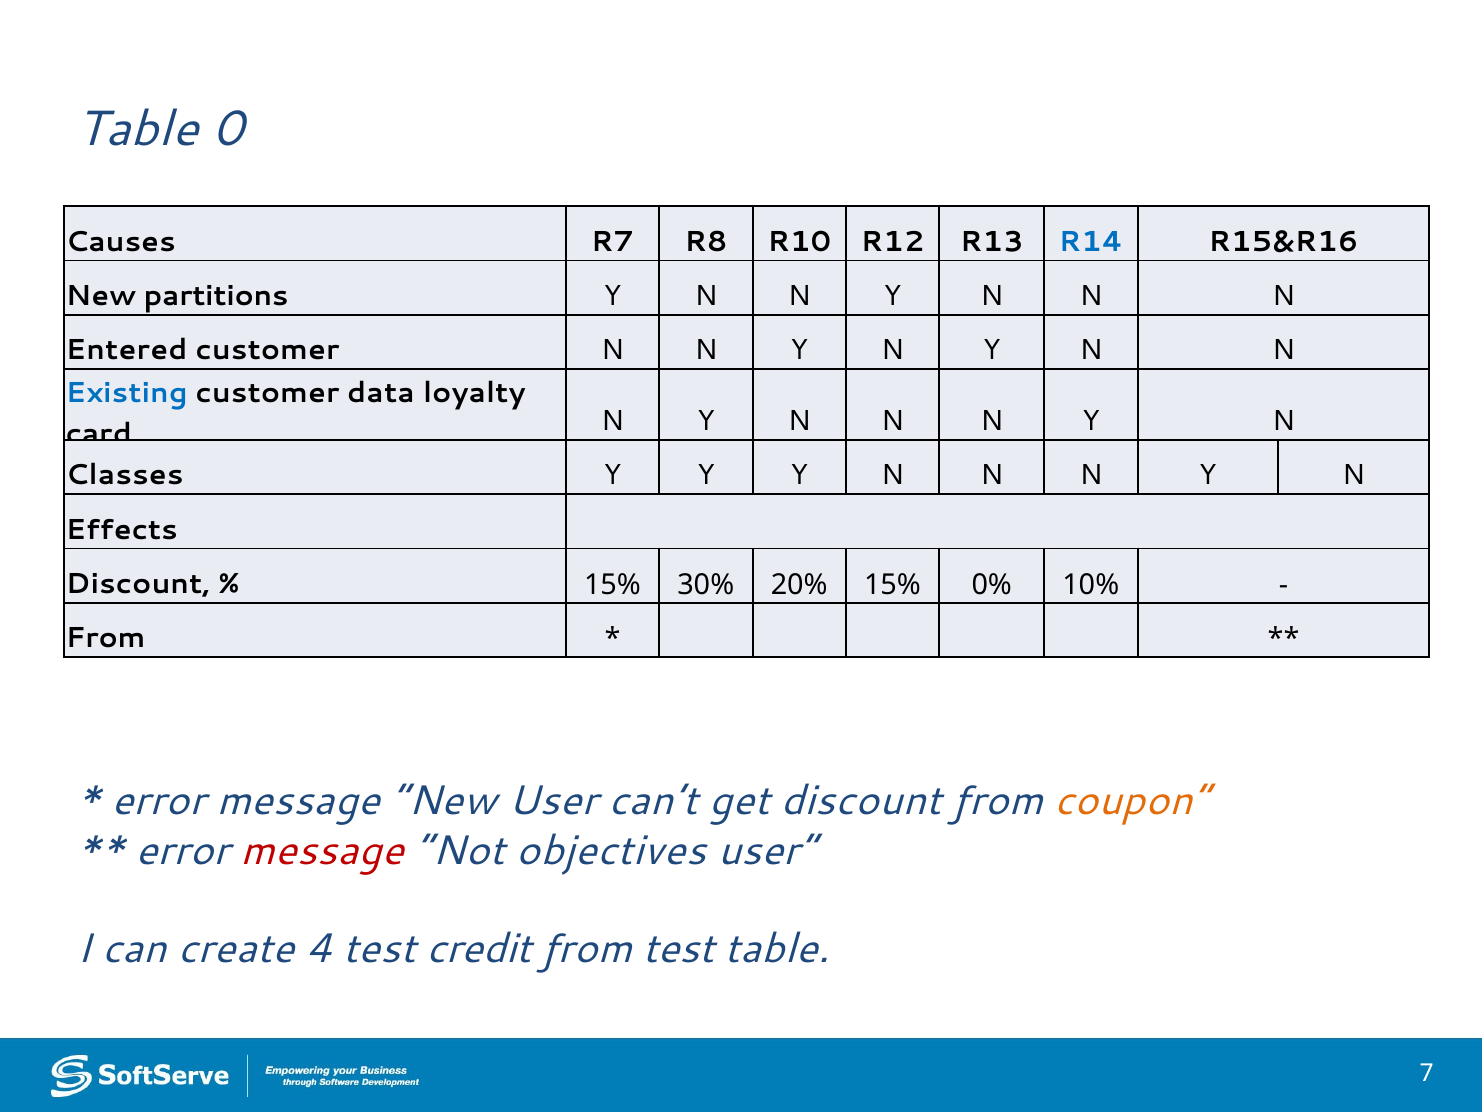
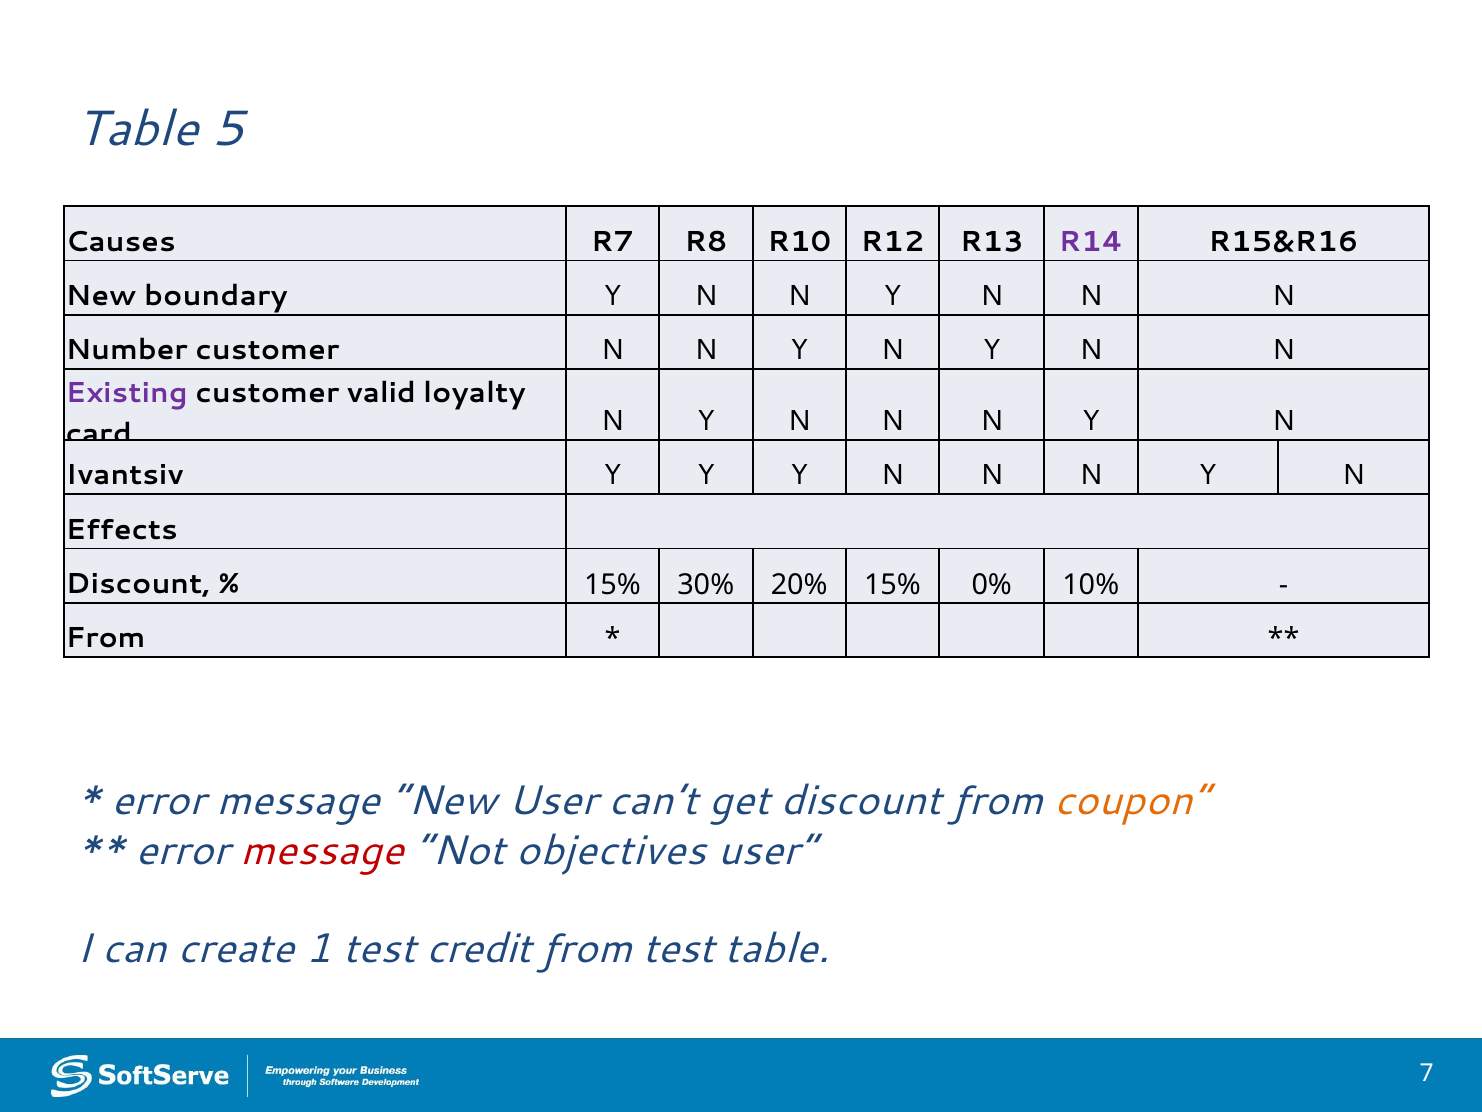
0: 0 -> 5 (228, 129)
R14 colour: blue -> purple (1091, 241)
partitions: partitions -> boundary (216, 296)
Entered: Entered -> Number (127, 350)
Existing colour: blue -> purple (127, 392)
data: data -> valid (381, 392)
Classes: Classes -> Ivantsiv (125, 475)
4: 4 -> 1 (318, 949)
